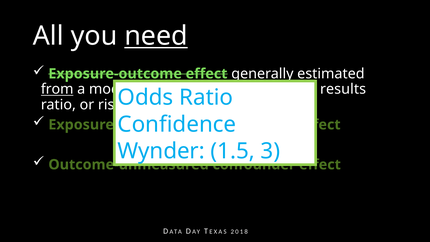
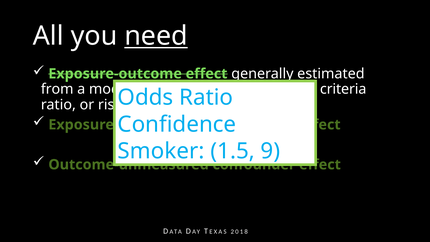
from underline: present -> none (57, 89)
results: results -> criteria (343, 89)
Wynder: Wynder -> Smoker (161, 151)
3: 3 -> 9 (270, 151)
